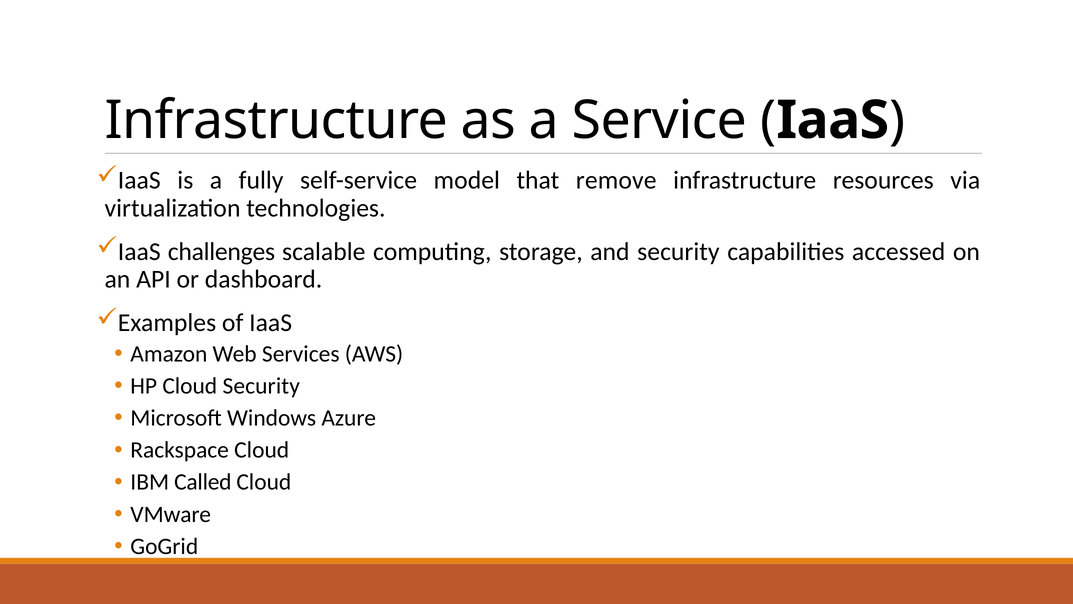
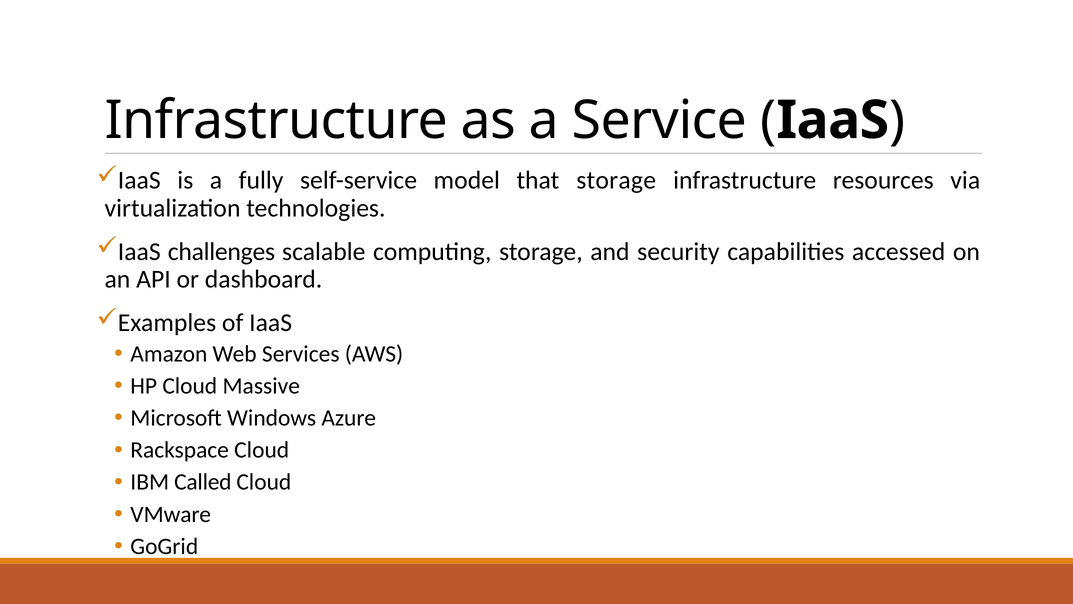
that remove: remove -> storage (616, 180)
Cloud Security: Security -> Massive (261, 386)
